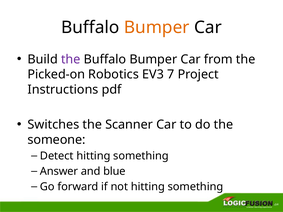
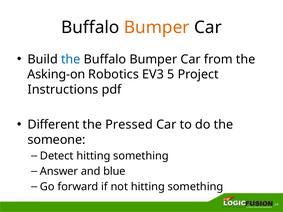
the colour: purple -> blue (71, 59)
Picked-on: Picked-on -> Asking-on (56, 74)
7: 7 -> 5 (171, 74)
Switches: Switches -> Different (53, 125)
Scanner: Scanner -> Pressed (129, 125)
